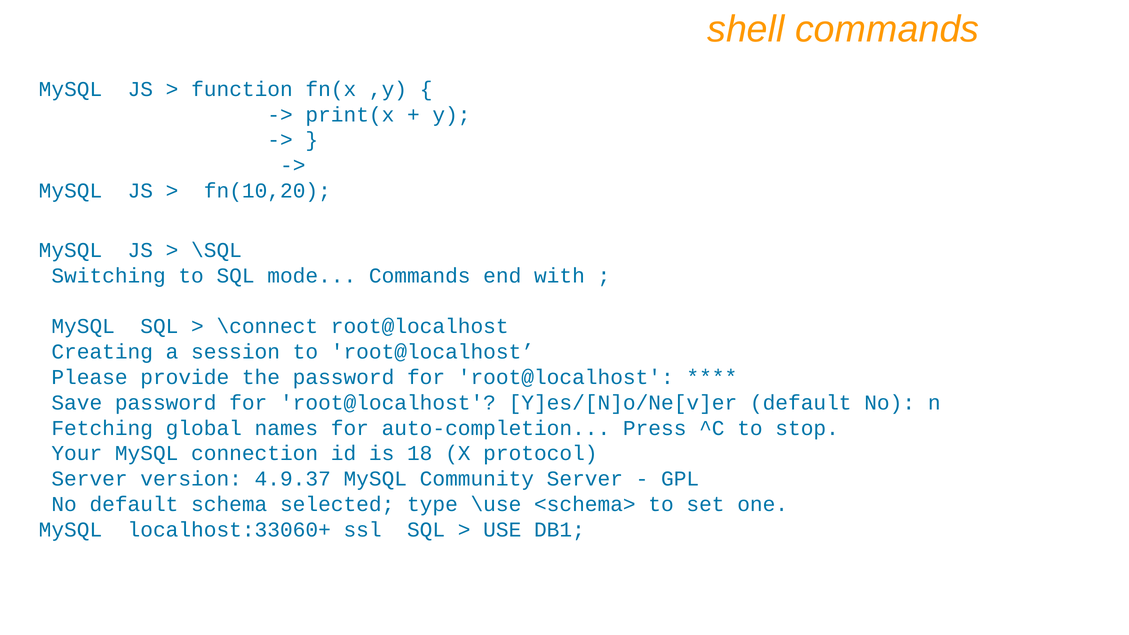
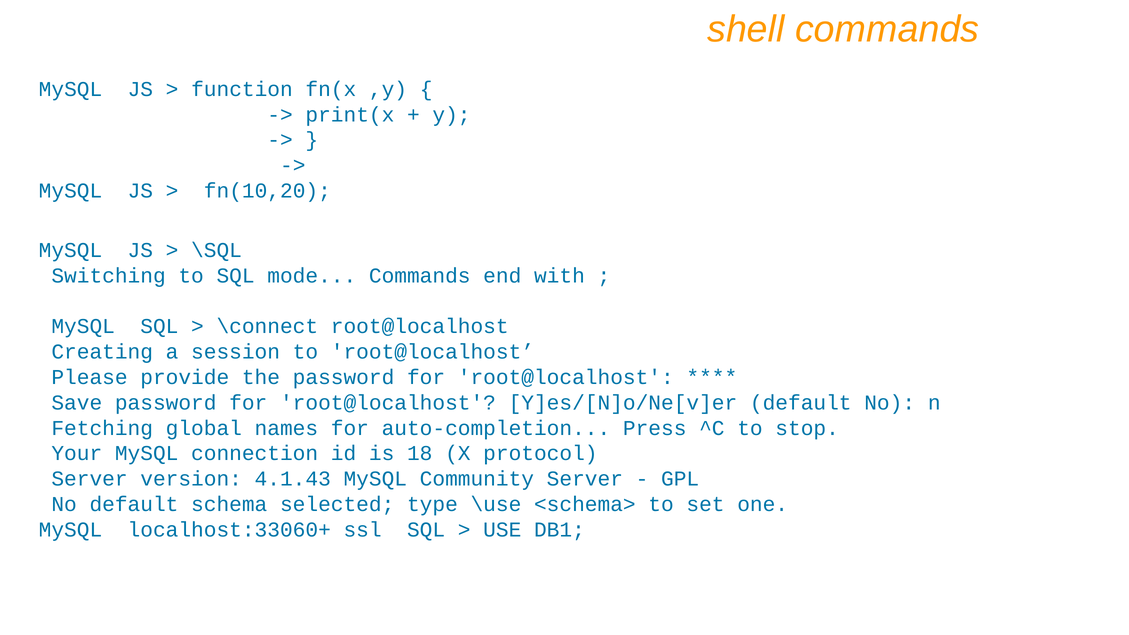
4.9.37: 4.9.37 -> 4.1.43 (293, 479)
